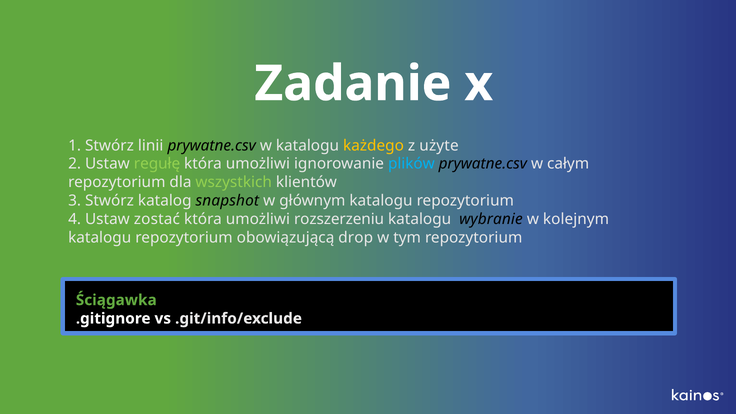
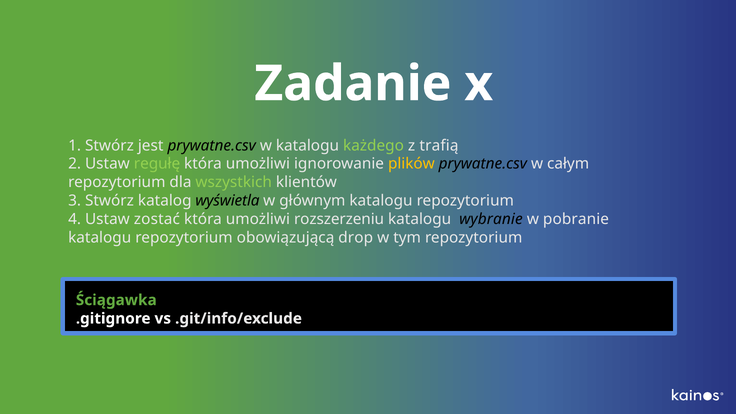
linii: linii -> jest (151, 145)
każdego colour: yellow -> light green (373, 145)
użyte: użyte -> trafią (439, 145)
plików colour: light blue -> yellow (411, 164)
snapshot: snapshot -> wyświetla (227, 201)
kolejnym: kolejnym -> pobranie (576, 219)
